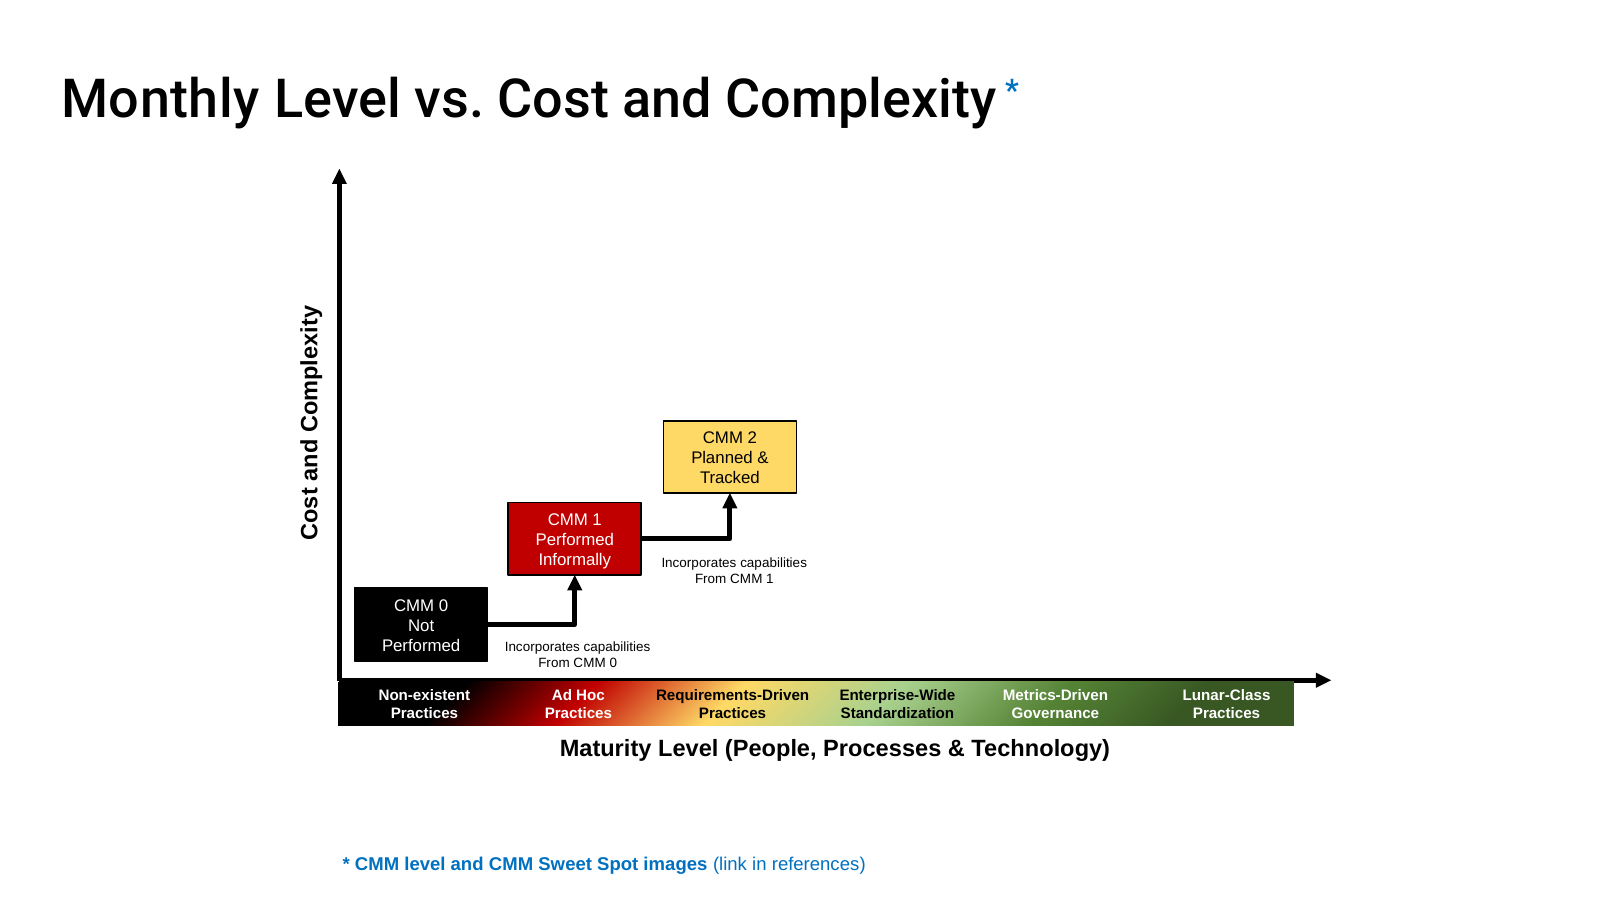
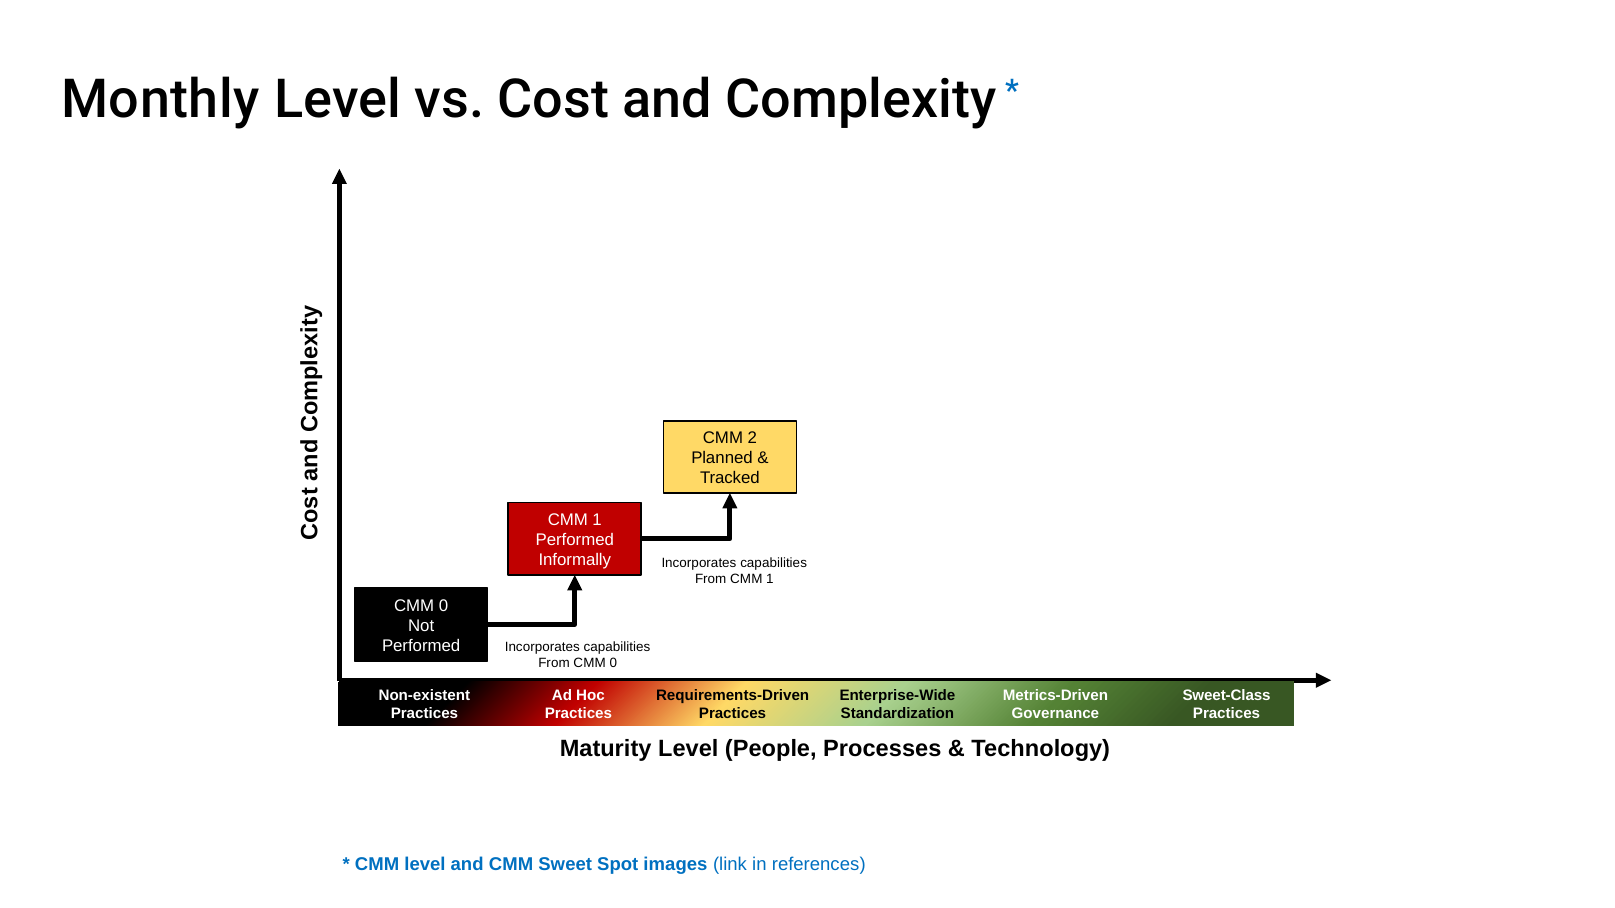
Lunar-Class: Lunar-Class -> Sweet-Class (1227, 696)
